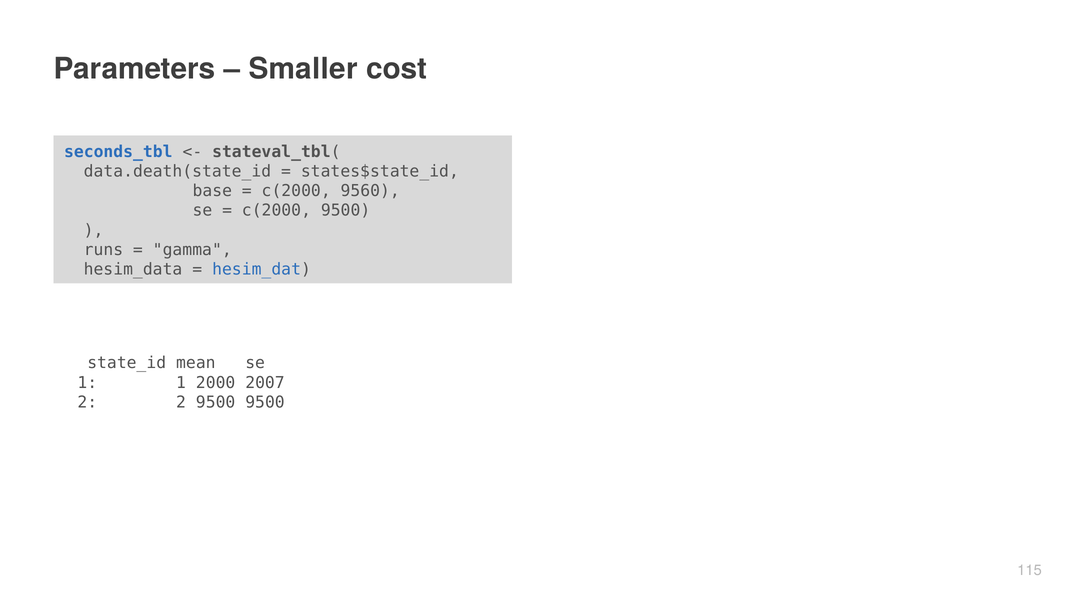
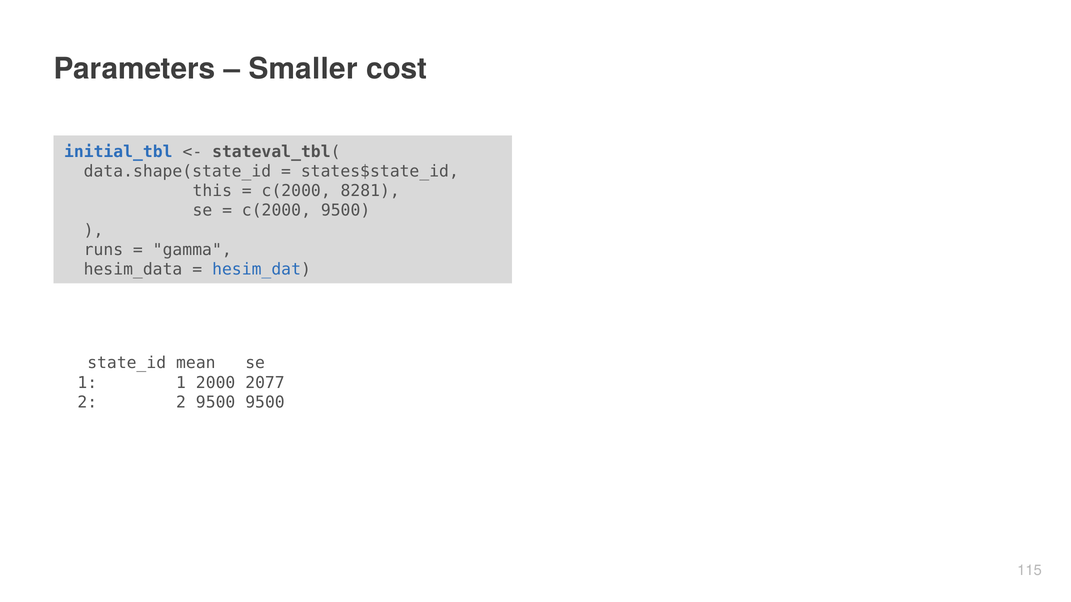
seconds_tbl: seconds_tbl -> initial_tbl (118, 152)
data.death(state_id: data.death(state_id -> data.shape(state_id (177, 171)
base: base -> this (212, 191)
9560: 9560 -> 8281 (370, 191)
2007: 2007 -> 2077 (265, 383)
